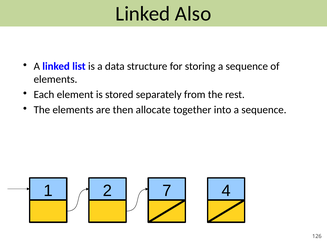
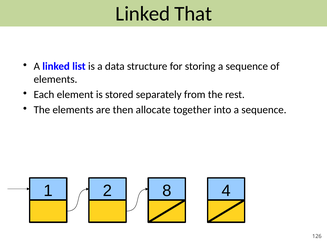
Also: Also -> That (193, 14)
7: 7 -> 8 (167, 191)
